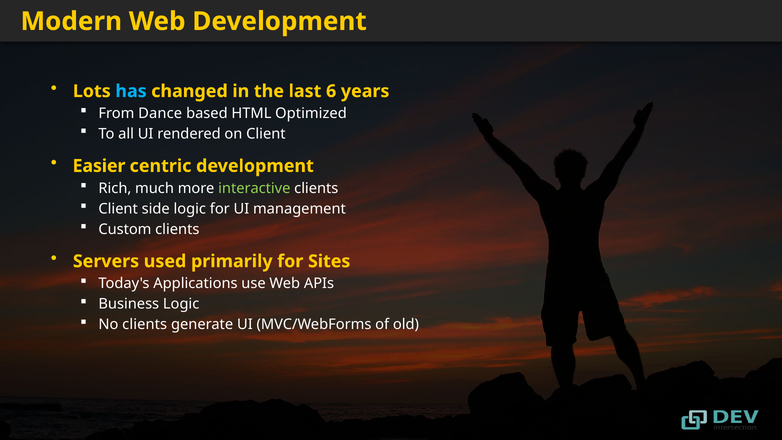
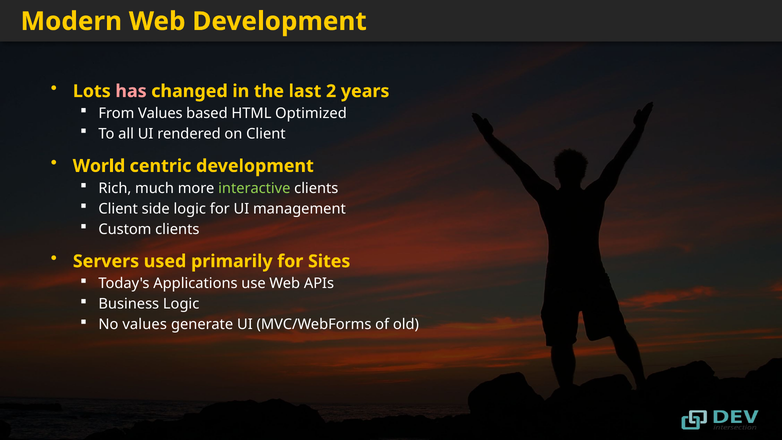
has colour: light blue -> pink (131, 91)
6: 6 -> 2 (331, 91)
From Dance: Dance -> Values (160, 113)
Easier: Easier -> World (99, 166)
No clients: clients -> values (145, 325)
